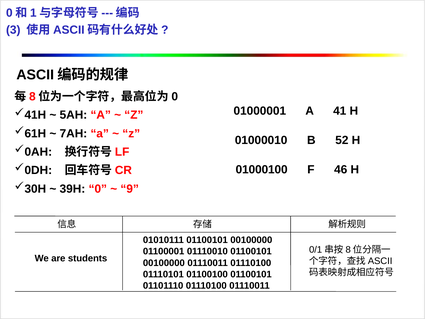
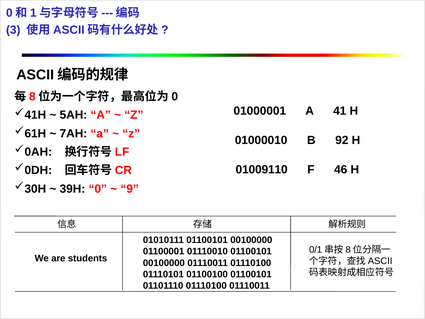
52: 52 -> 92 (342, 140)
01000100: 01000100 -> 01009110 (262, 170)
